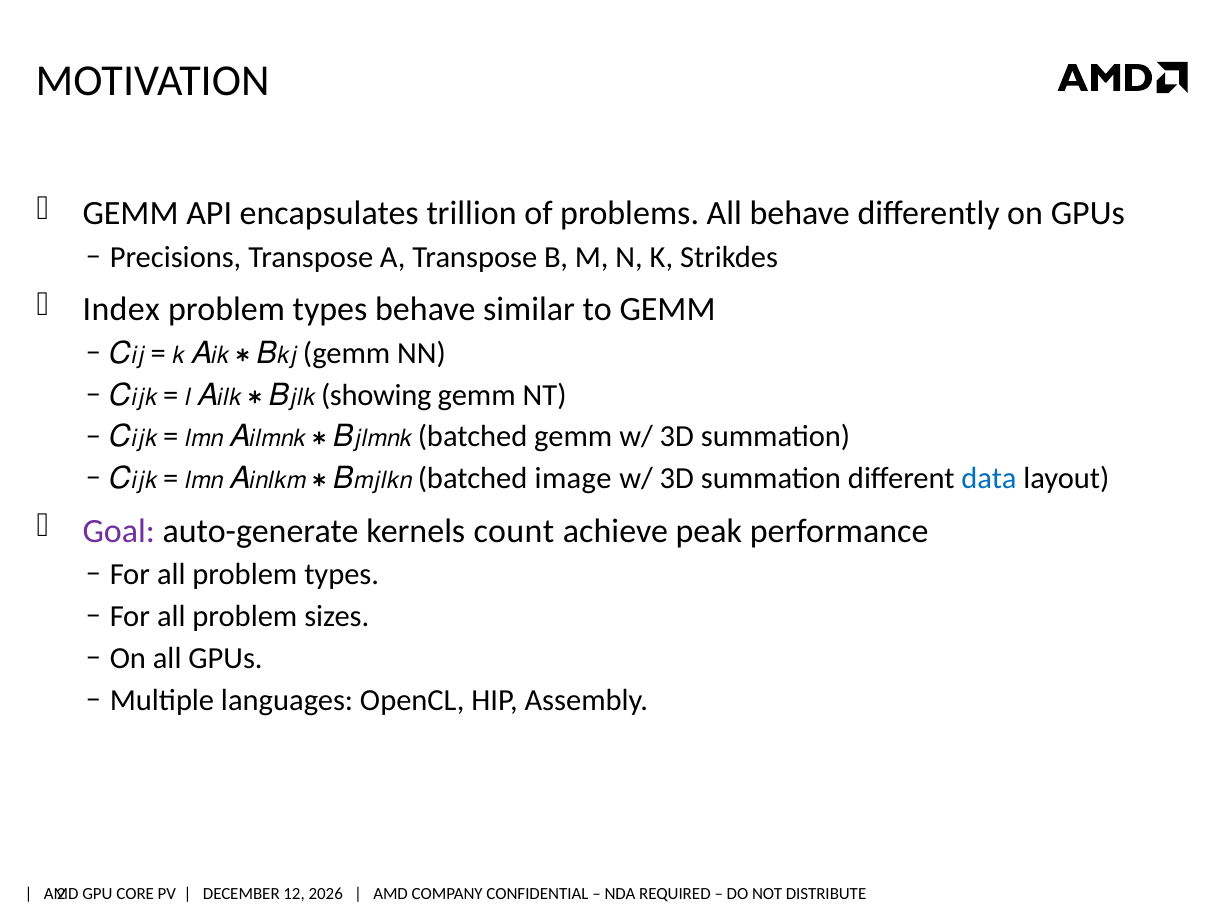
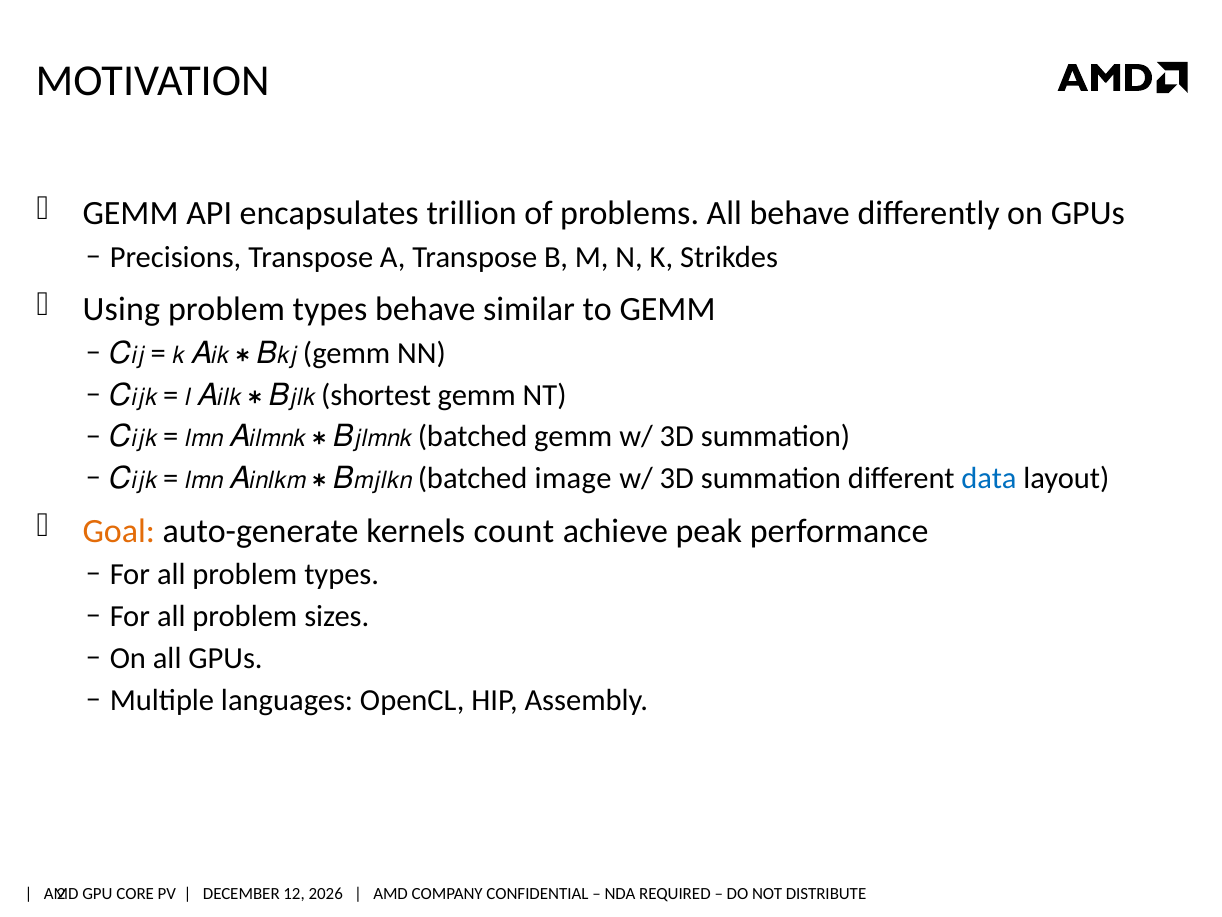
Index: Index -> Using (121, 309)
showing: showing -> shortest (376, 395)
Goal colour: purple -> orange (119, 531)
